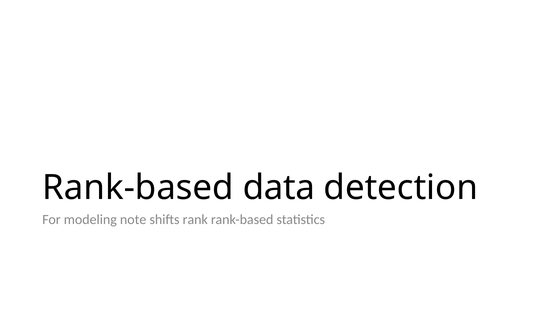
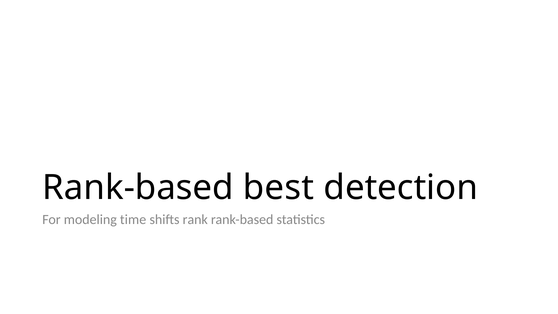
data: data -> best (279, 188)
note: note -> time (133, 220)
